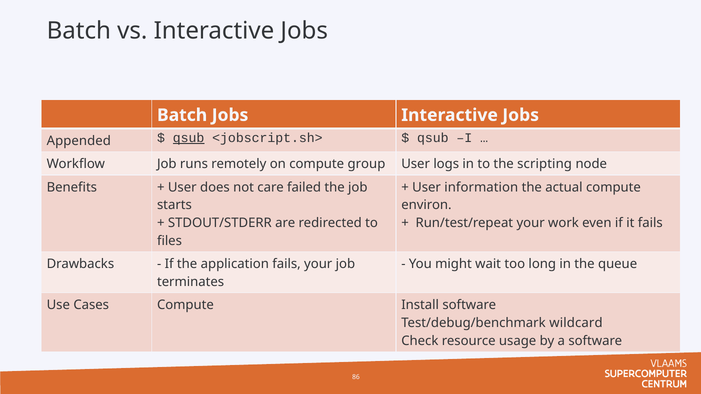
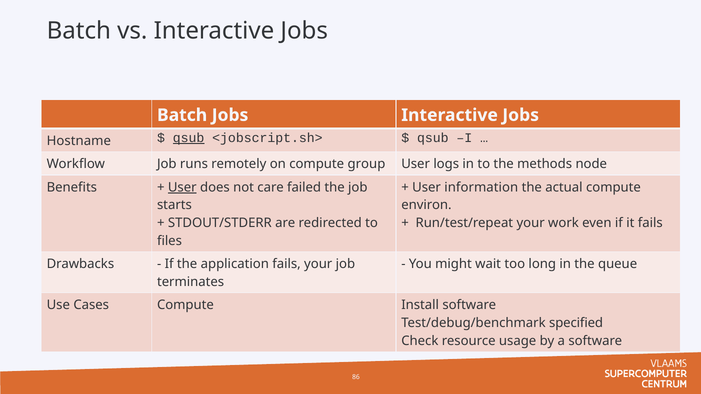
Appended: Appended -> Hostname (79, 141)
scripting: scripting -> methods (545, 164)
User underline: none -> present (182, 187)
wildcard: wildcard -> specified (576, 323)
